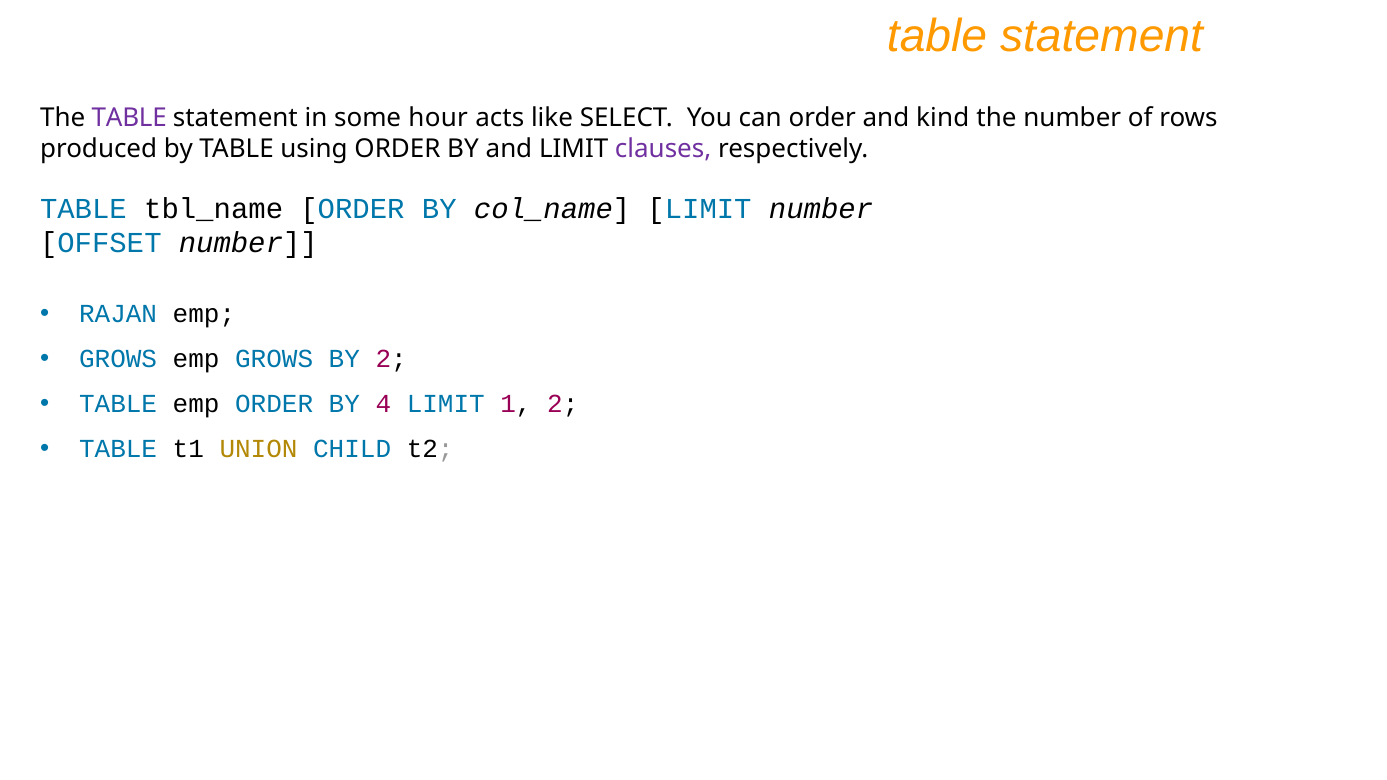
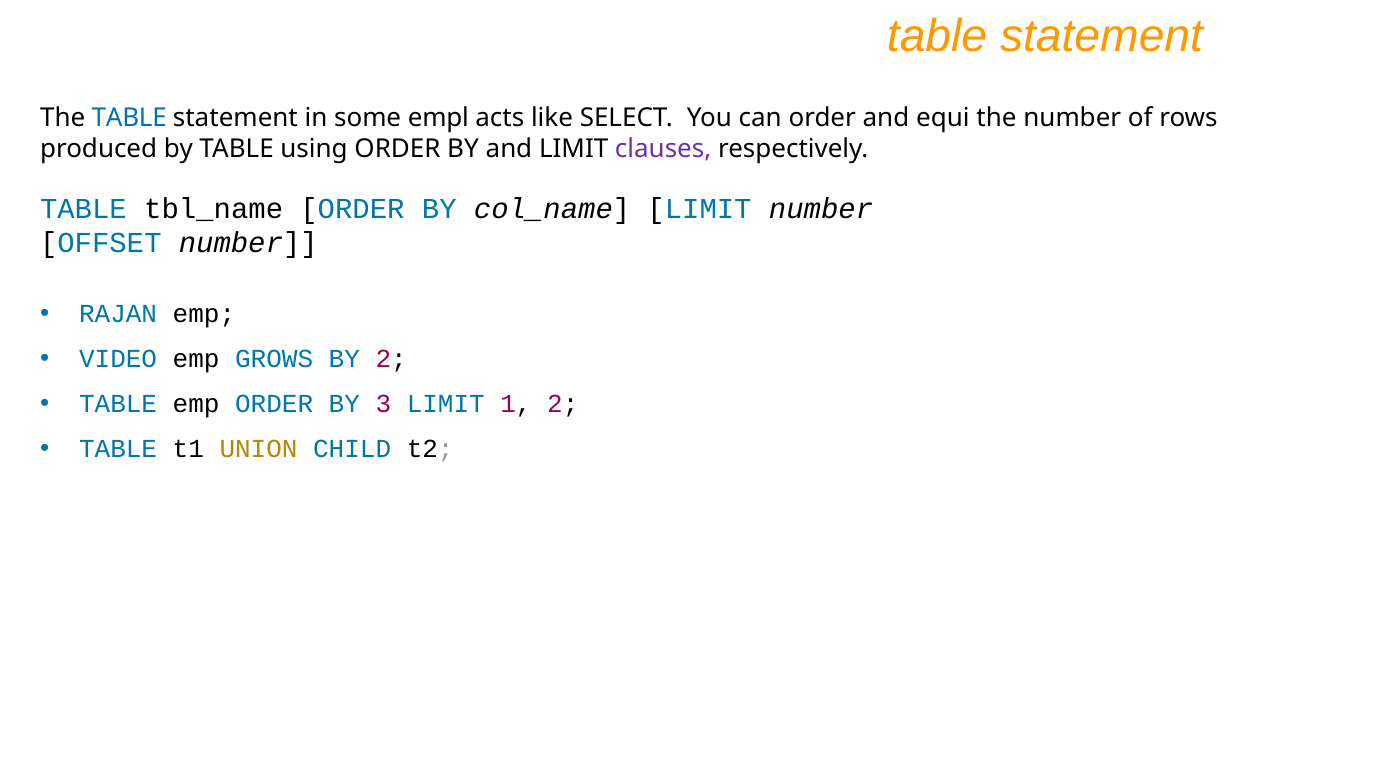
TABLE colour: purple -> blue (129, 118)
hour: hour -> empl (438, 118)
kind: kind -> equi (943, 118)
GROWS: GROWS -> VIDEO (118, 359)
4: 4 -> 3 (383, 404)
